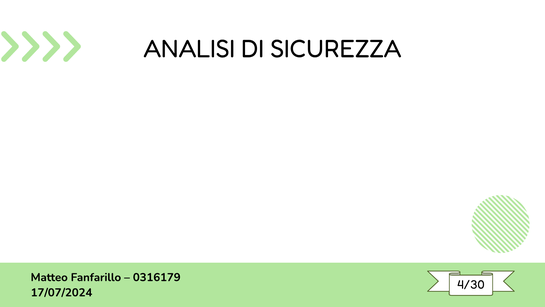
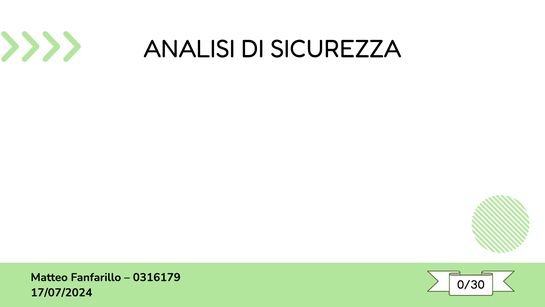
4/30: 4/30 -> 0/30 (471, 284)
